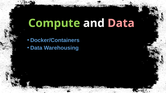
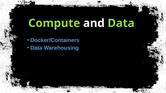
Data colour: pink -> light green (121, 23)
